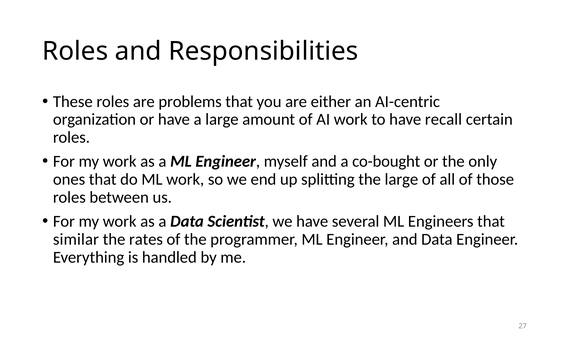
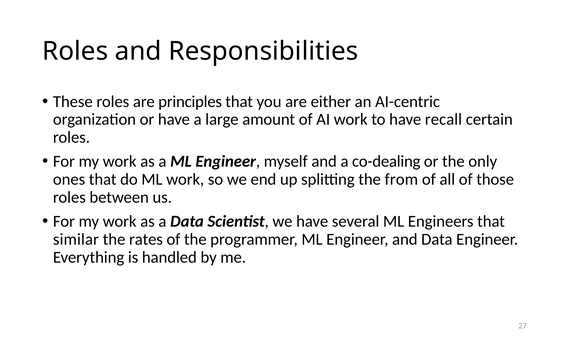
problems: problems -> principles (190, 101)
co-bought: co-bought -> co-dealing (386, 161)
the large: large -> from (401, 179)
